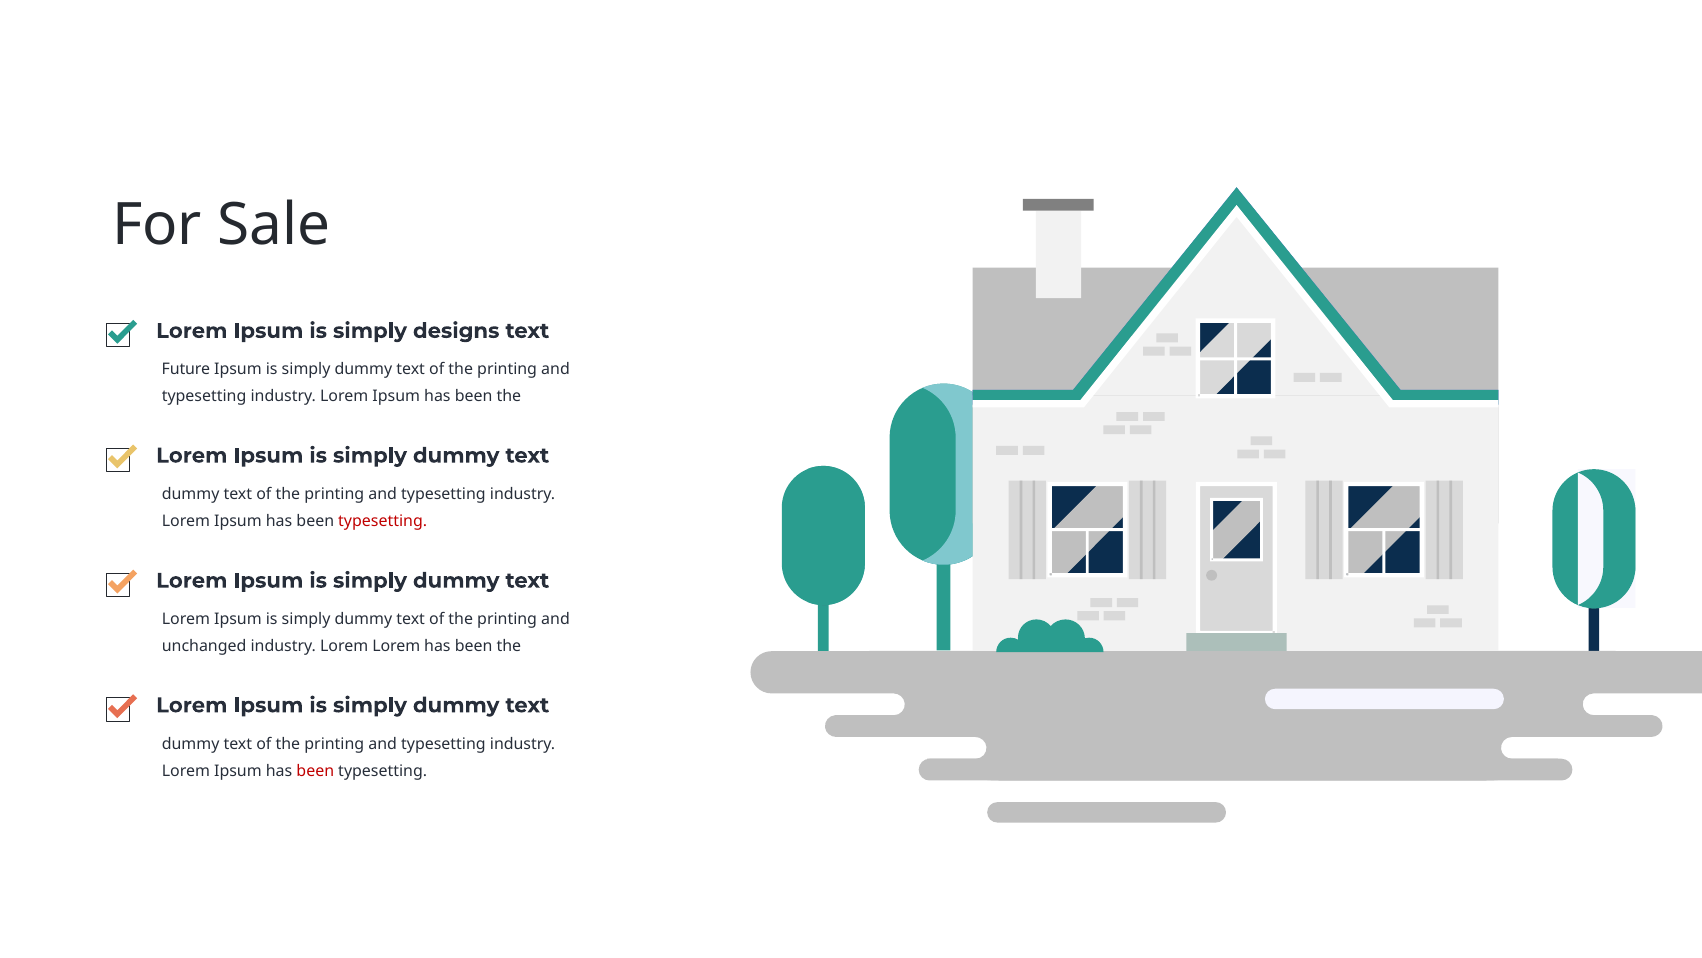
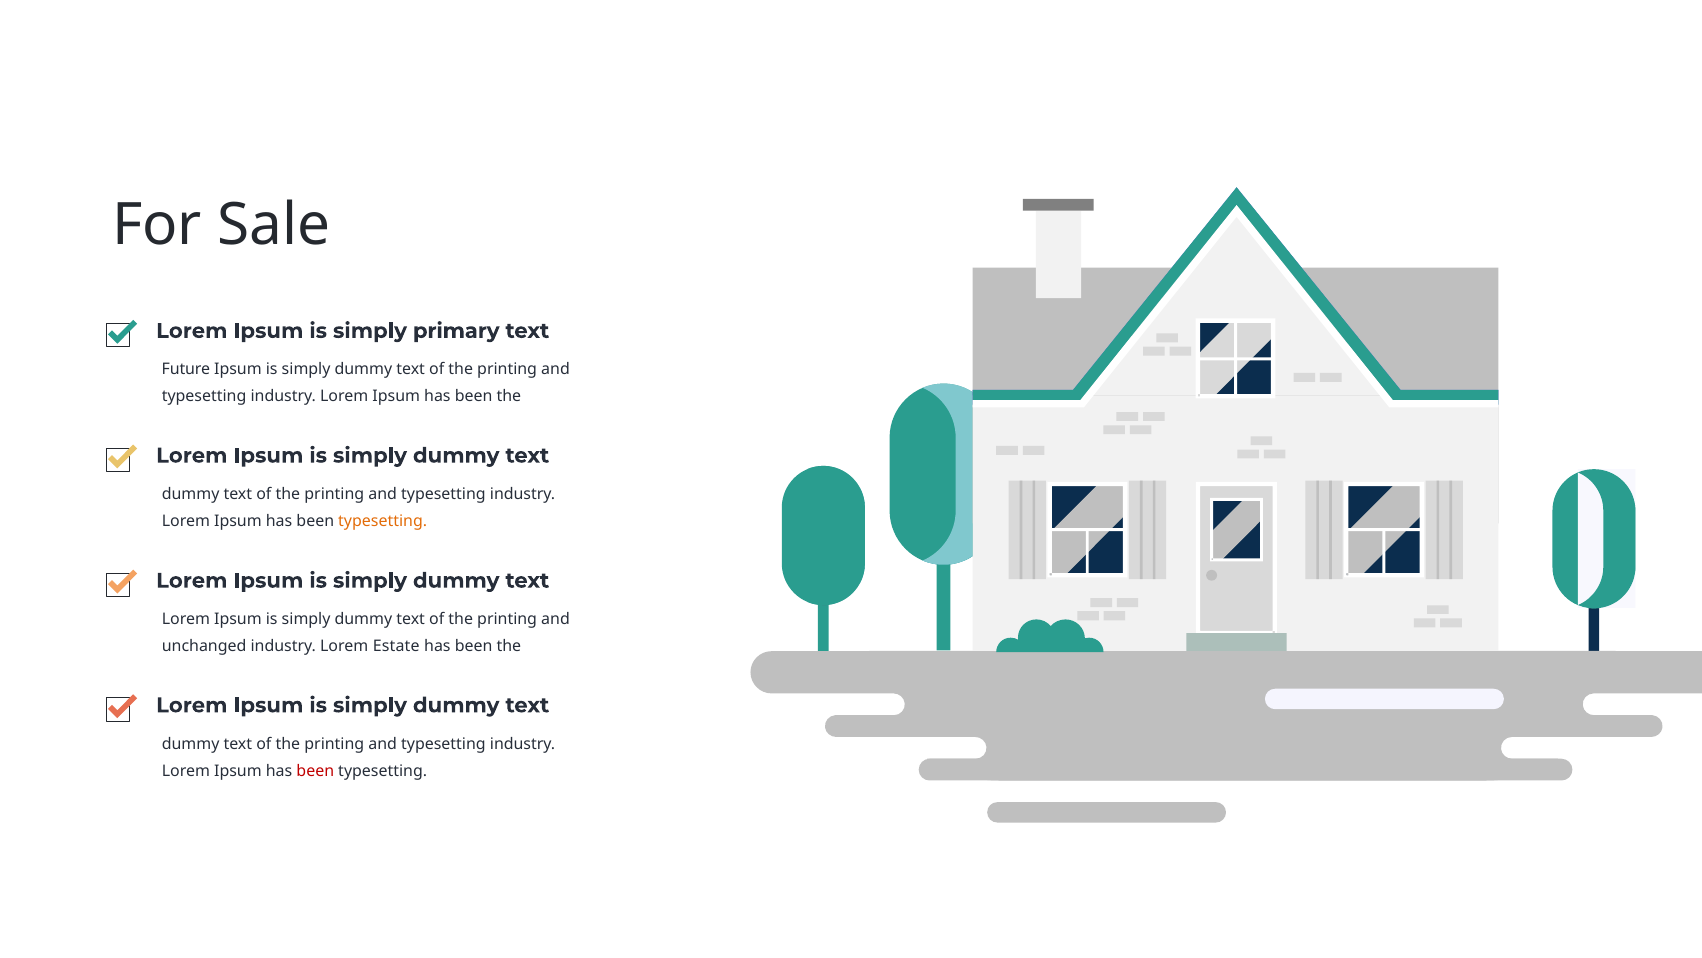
designs: designs -> primary (456, 331)
typesetting colour: red -> orange (383, 521)
Lorem Lorem: Lorem -> Estate (396, 646)
